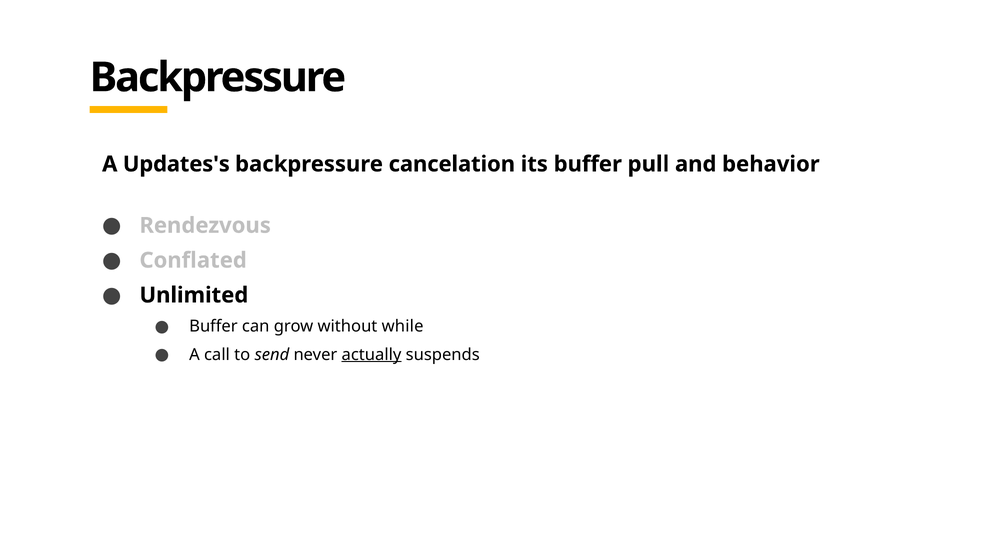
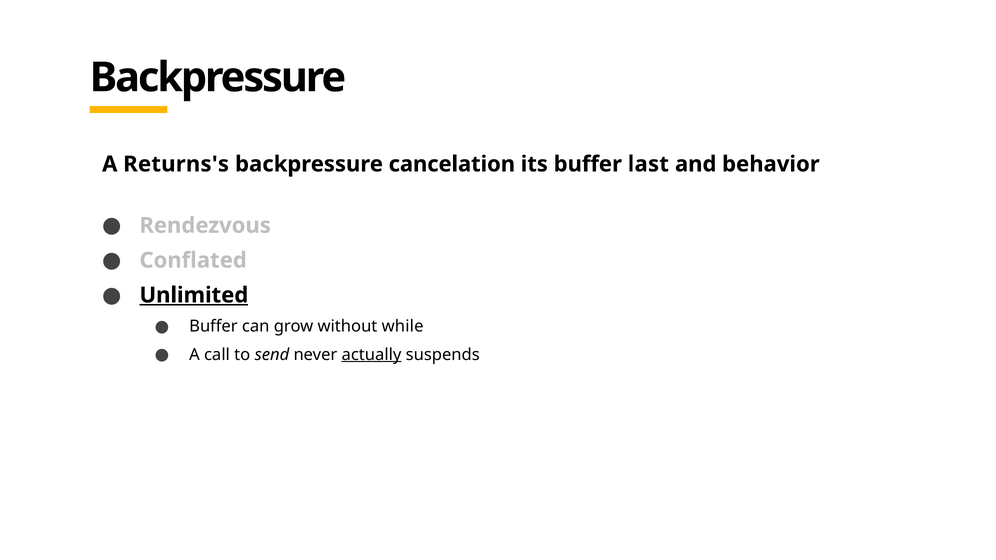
Updates's: Updates's -> Returns's (176, 164)
pull: pull -> last (648, 164)
Unlimited underline: none -> present (194, 295)
